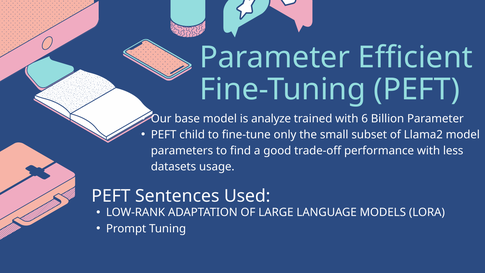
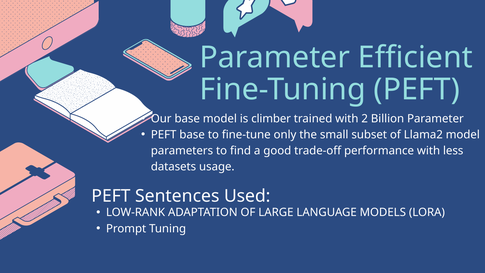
analyze: analyze -> climber (271, 119)
6: 6 -> 2 (365, 119)
PEFT child: child -> base (192, 135)
